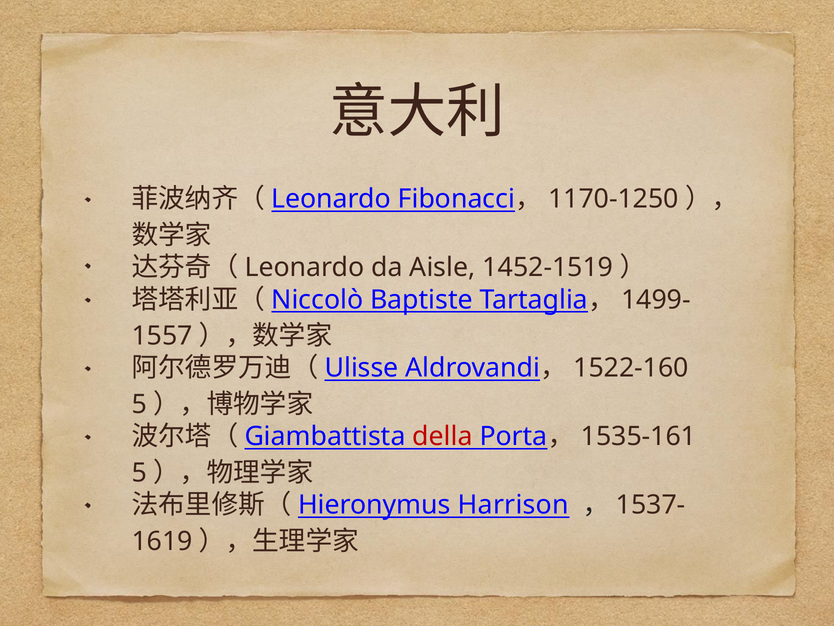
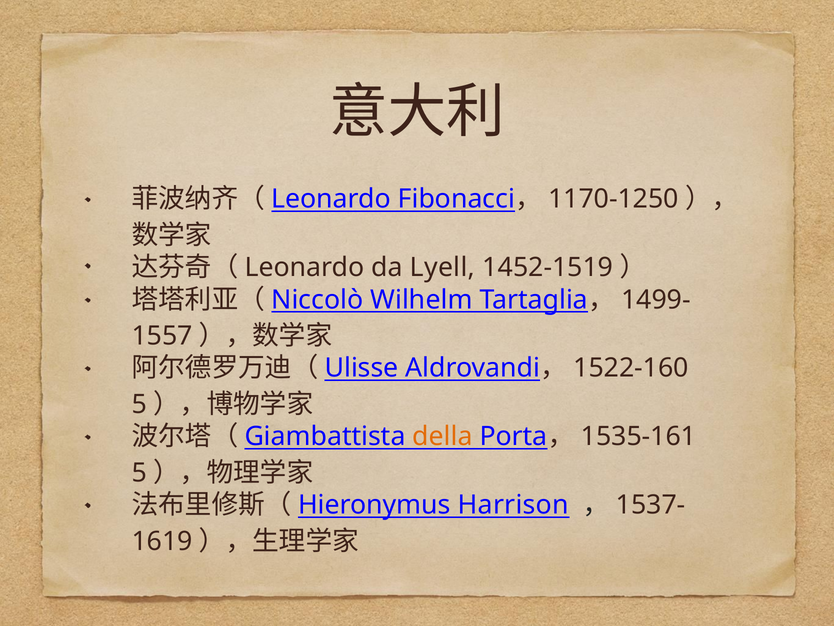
Aisle: Aisle -> Lyell (442, 267)
Baptiste: Baptiste -> Wilhelm (421, 299)
della colour: red -> orange (443, 436)
